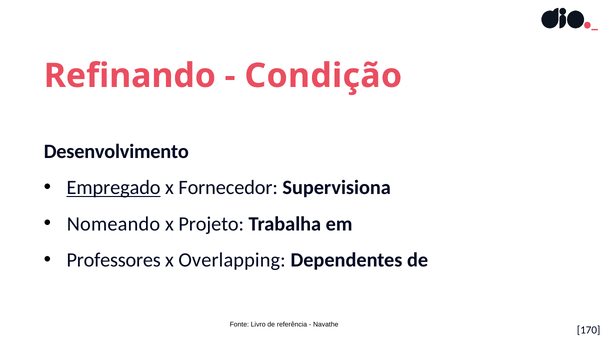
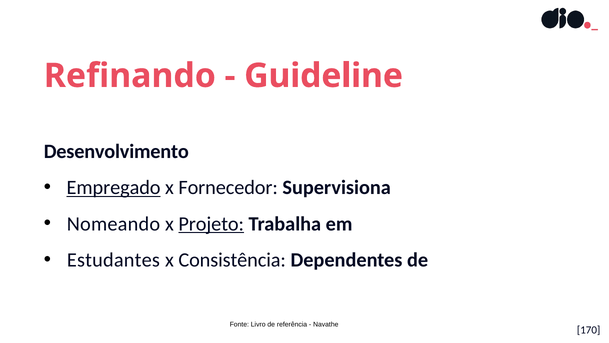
Condição: Condição -> Guideline (324, 76)
Projeto underline: none -> present (211, 224)
Professores: Professores -> Estudantes (113, 260)
Overlapping: Overlapping -> Consistência (232, 260)
